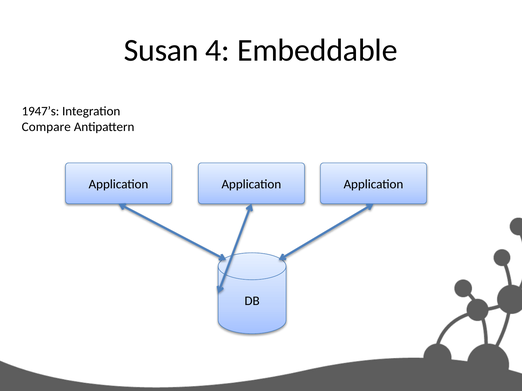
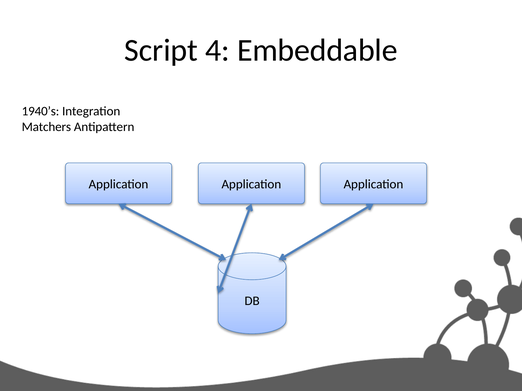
Susan: Susan -> Script (161, 51)
1947’s: 1947’s -> 1940’s (40, 111)
Compare: Compare -> Matchers (46, 127)
